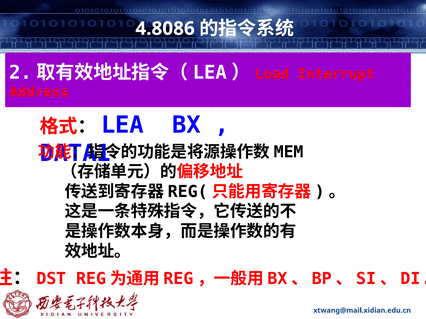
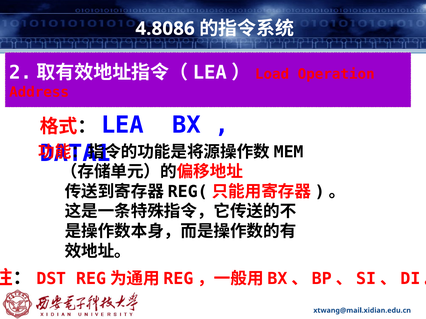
Interrupt: Interrupt -> Operation (336, 74)
